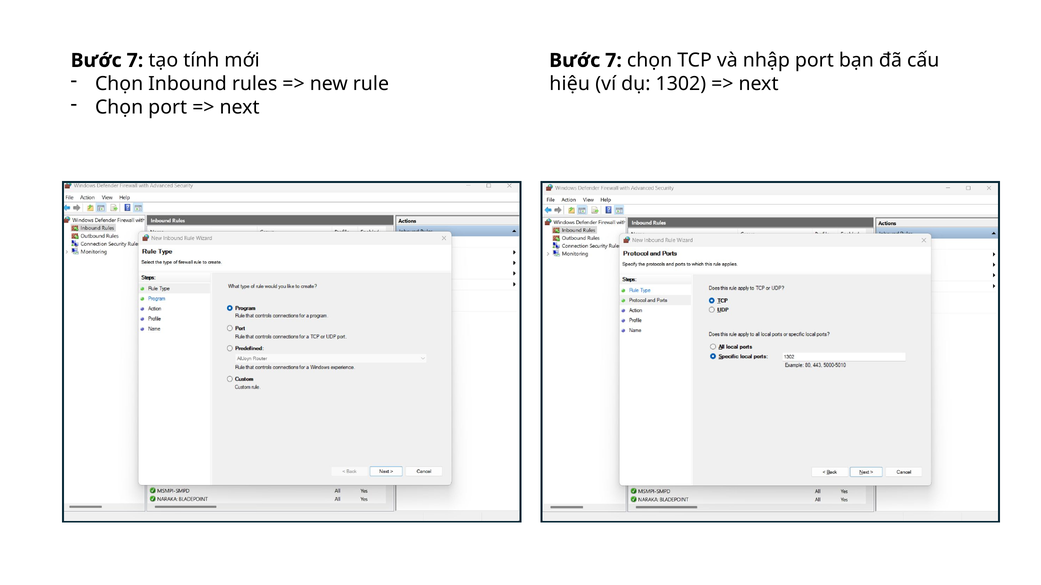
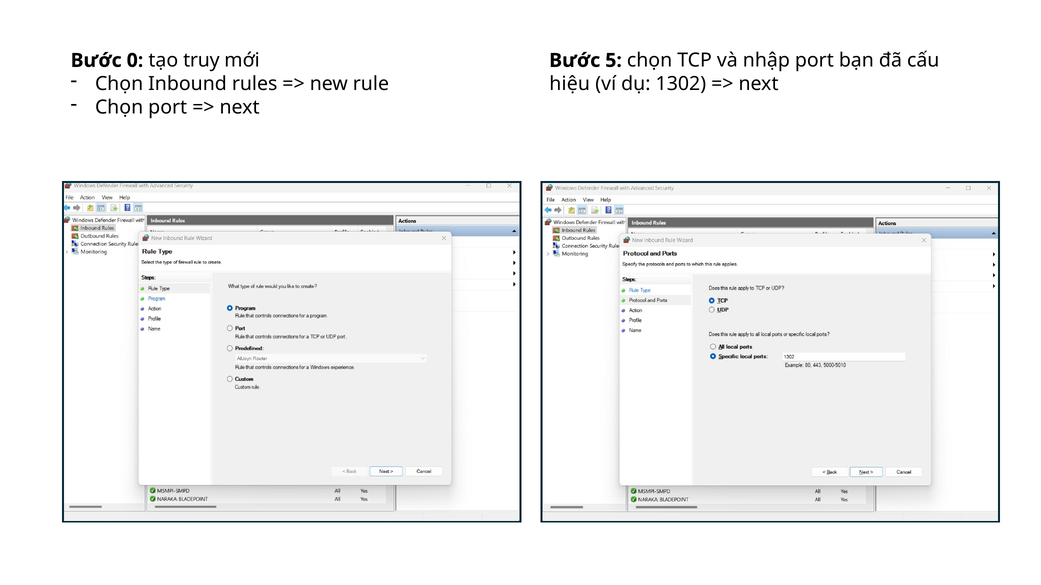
7: 7 -> 0 (135, 61)
tính: tính -> truy (201, 61)
7: 7 -> 5 (614, 61)
